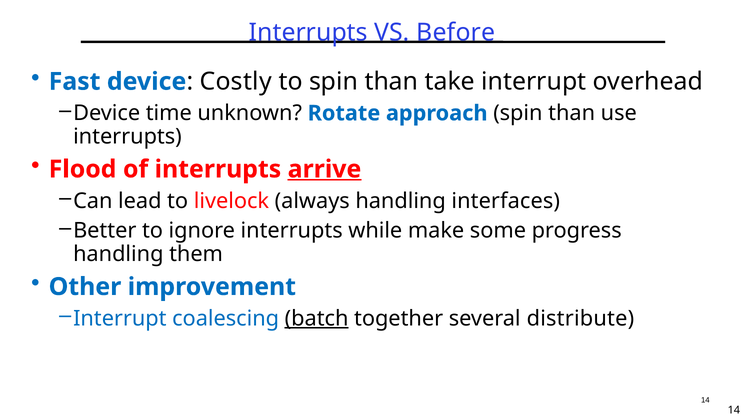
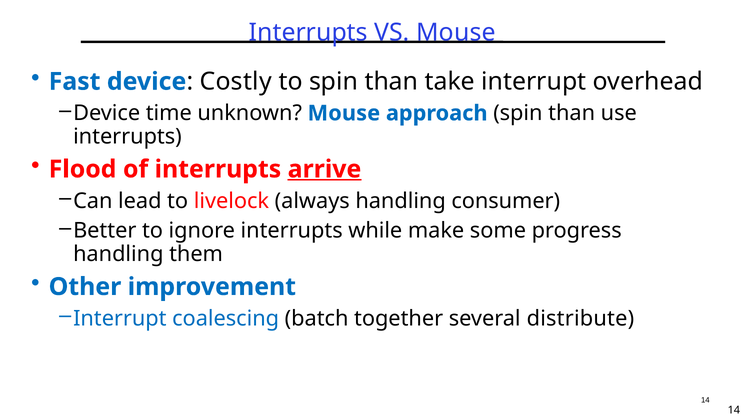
VS Before: Before -> Mouse (456, 33)
unknown Rotate: Rotate -> Mouse (344, 113)
interfaces: interfaces -> consumer (506, 201)
batch underline: present -> none (317, 319)
